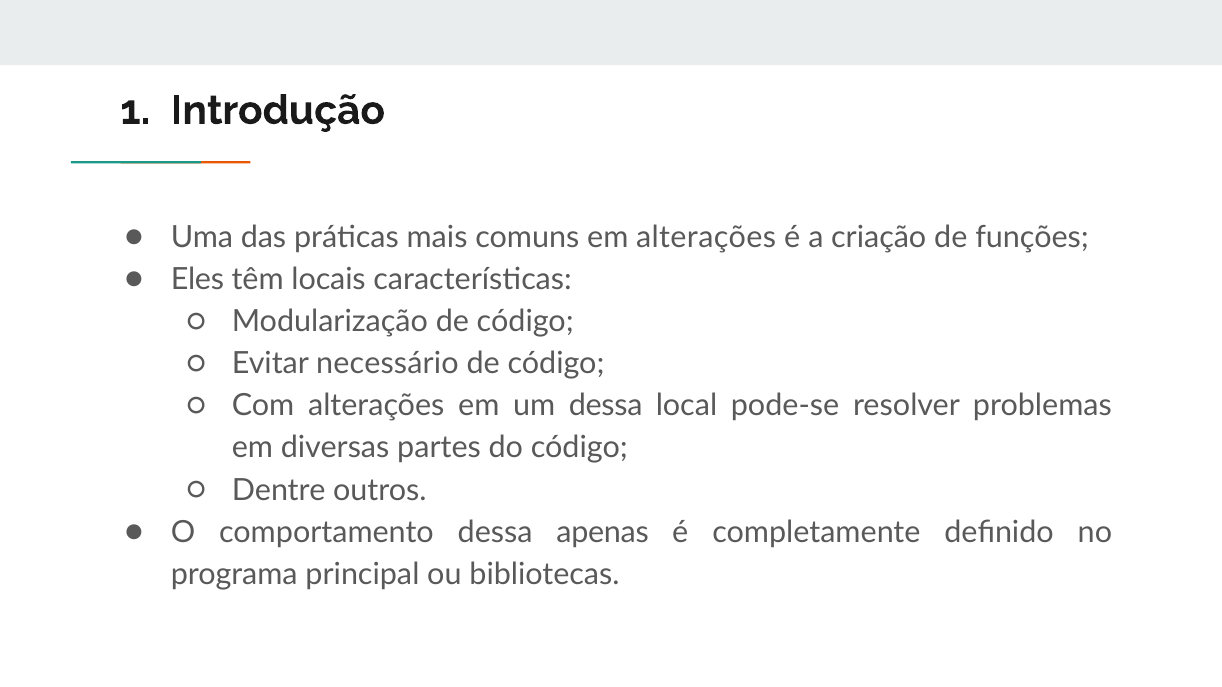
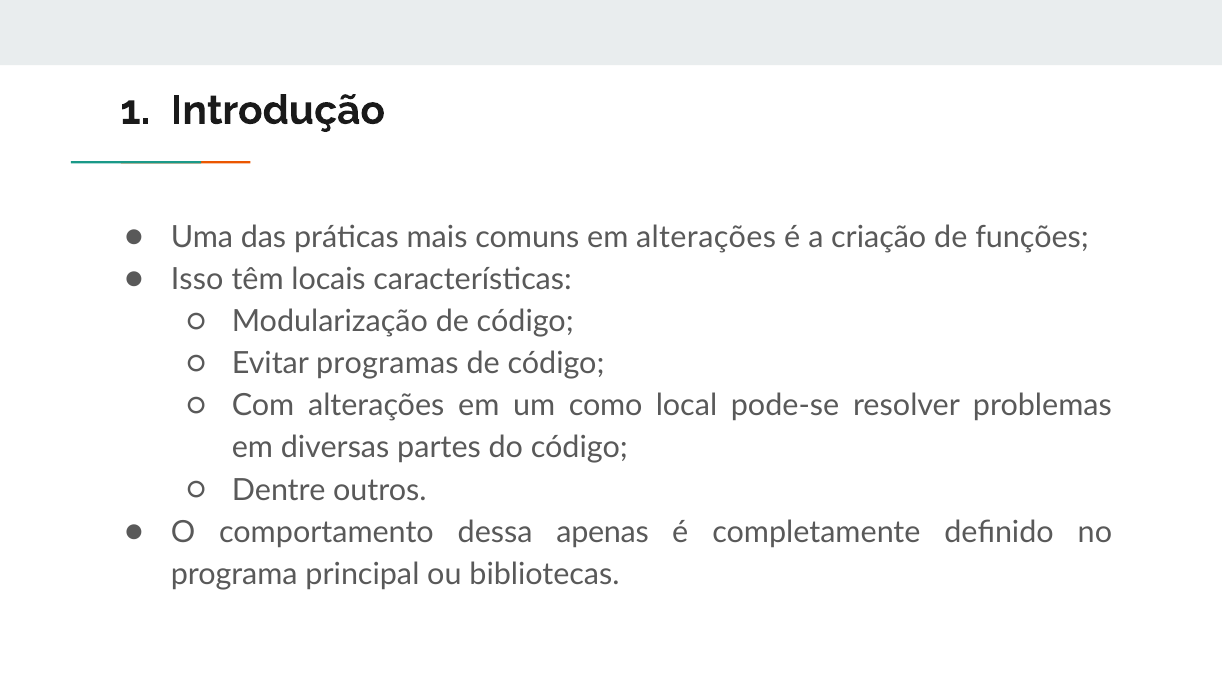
Eles: Eles -> Isso (197, 279)
necessário: necessário -> programas (387, 364)
um dessa: dessa -> como (606, 406)
